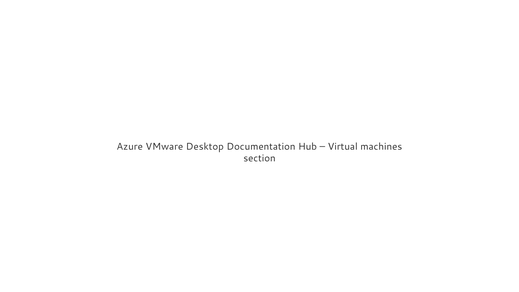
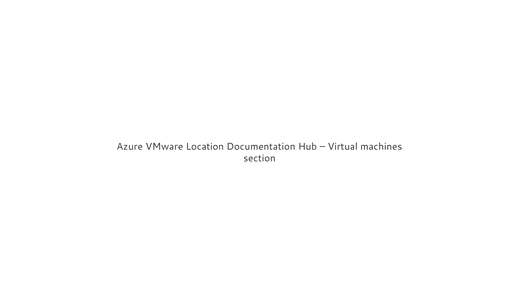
Desktop: Desktop -> Location (205, 147)
